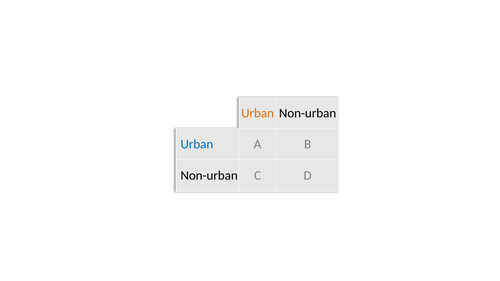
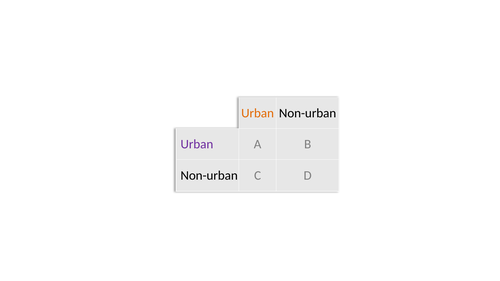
Urban colour: blue -> purple (197, 144)
